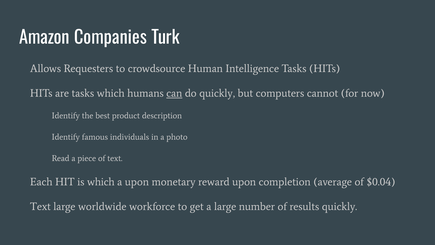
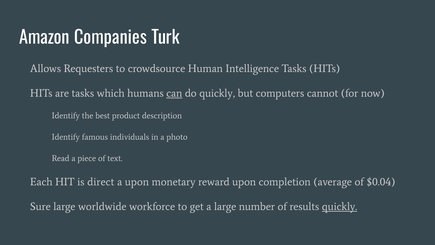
is which: which -> direct (101, 182)
Text: Text -> Sure (40, 206)
quickly underline: none -> present (339, 206)
